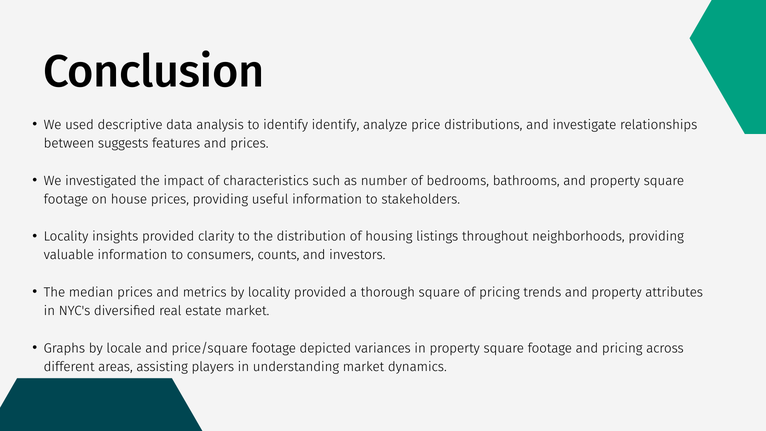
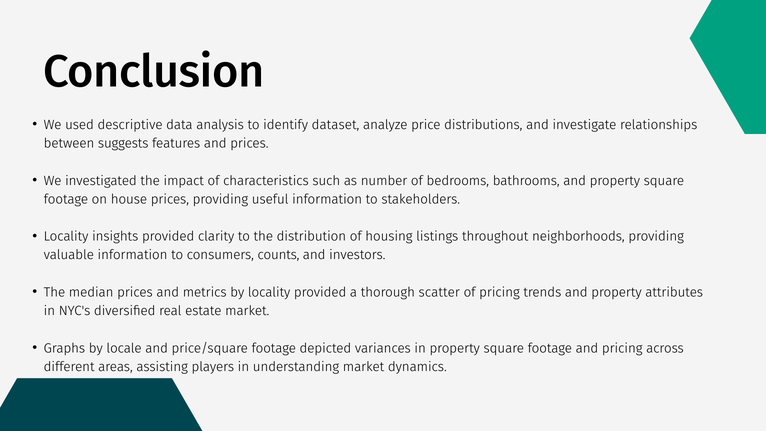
identify identify: identify -> dataset (336, 125)
thorough square: square -> scatter (439, 292)
